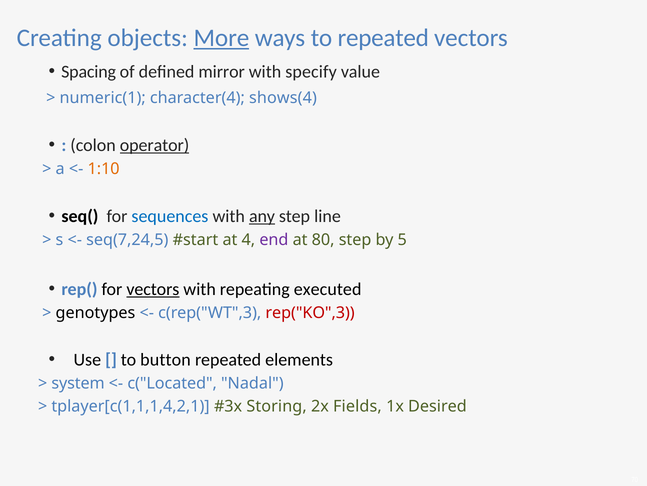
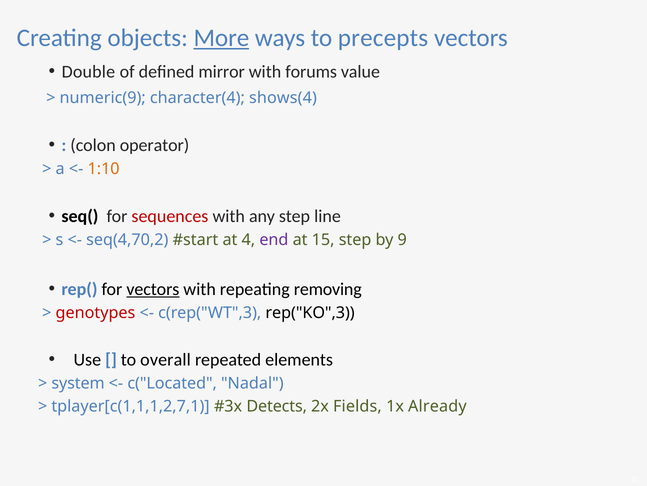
to repeated: repeated -> precepts (383, 38)
Spacing: Spacing -> Double (88, 72)
specify: specify -> forums (311, 72)
numeric(1: numeric(1 -> numeric(9 (103, 98)
operator underline: present -> none (155, 145)
sequences colour: blue -> red (170, 216)
any underline: present -> none (262, 216)
seq(7,24,5: seq(7,24,5 -> seq(4,70,2 (127, 240)
80: 80 -> 15 (323, 240)
5: 5 -> 9 (402, 240)
executed: executed -> removing (328, 289)
genotypes colour: black -> red (95, 313)
rep("KO",3 colour: red -> black (310, 313)
button: button -> overall (166, 359)
tplayer[c(1,1,1,4,2,1: tplayer[c(1,1,1,4,2,1 -> tplayer[c(1,1,1,2,7,1 (131, 406)
Storing: Storing -> Detects (277, 406)
Desired: Desired -> Already (437, 406)
